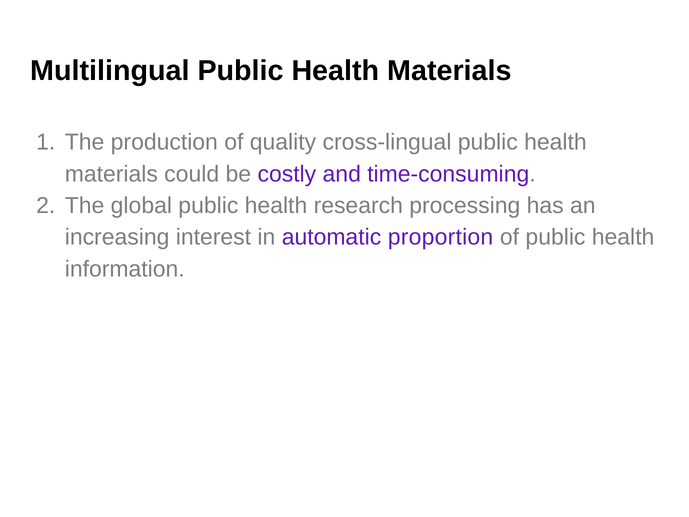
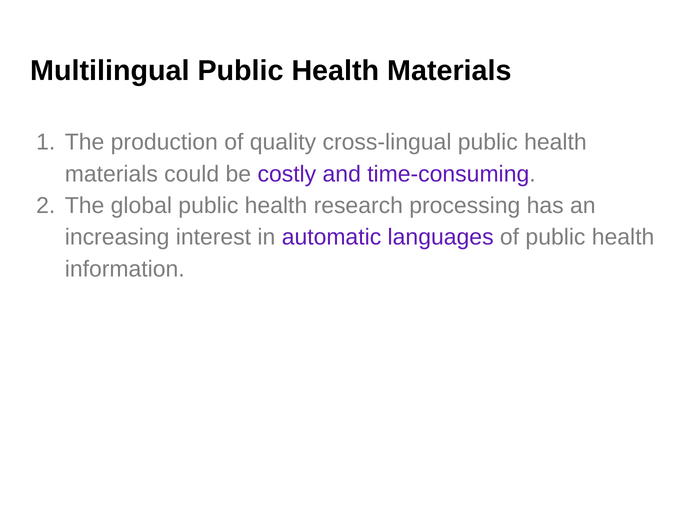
proportion: proportion -> languages (441, 237)
